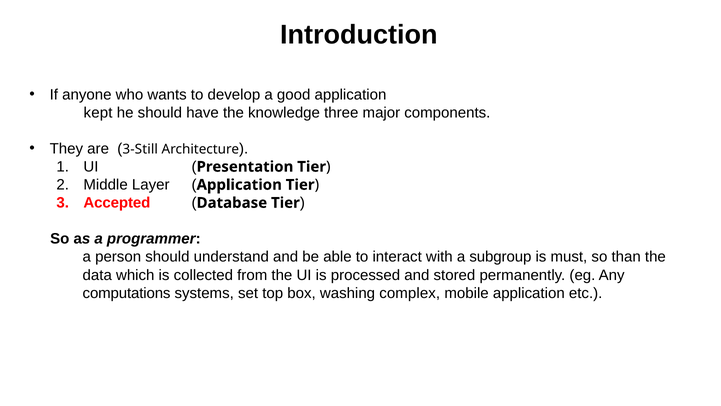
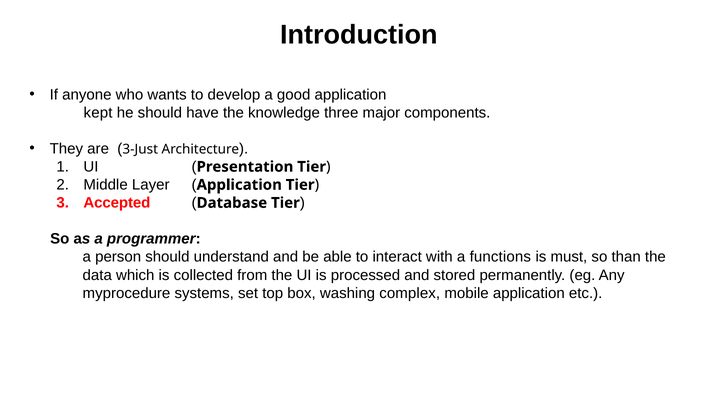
3-Still: 3-Still -> 3-Just (140, 149)
subgroup: subgroup -> functions (500, 257)
computations: computations -> myprocedure (126, 293)
